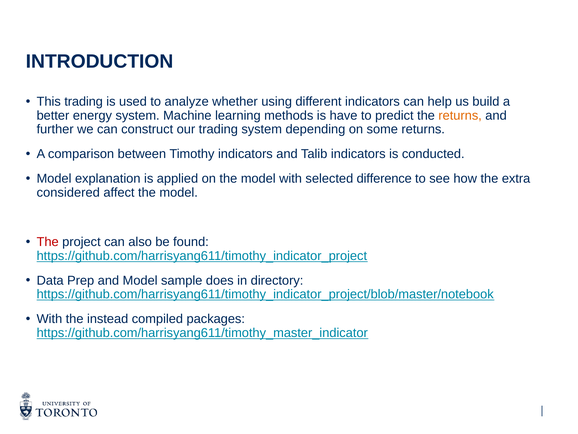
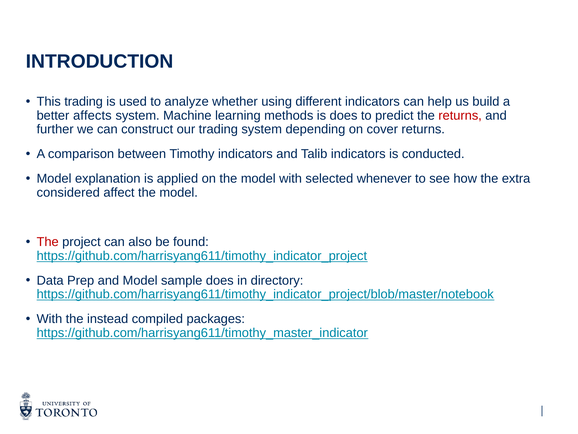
energy: energy -> affects (92, 115)
is have: have -> does (344, 115)
returns colour: orange -> red (460, 115)
some: some -> cover (382, 129)
difference: difference -> whenever (384, 179)
